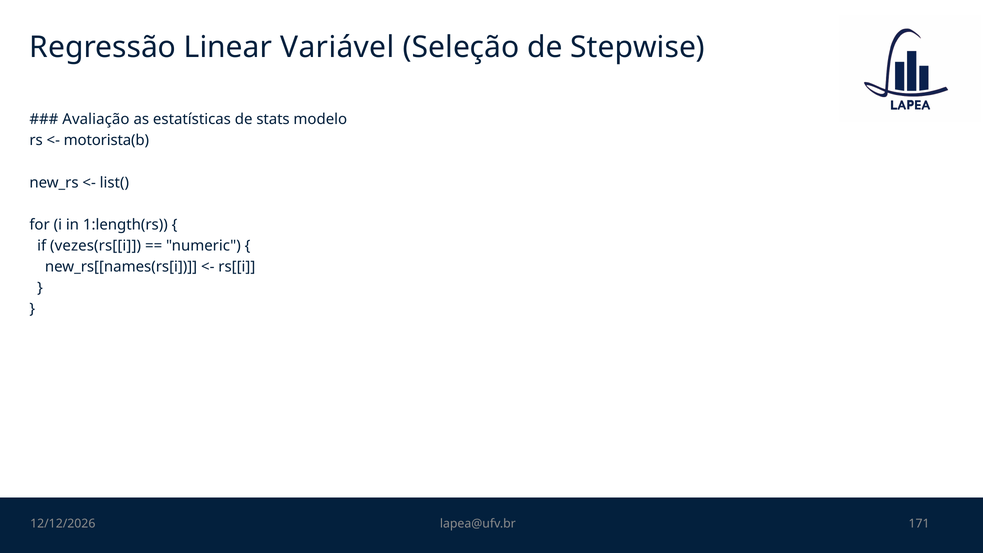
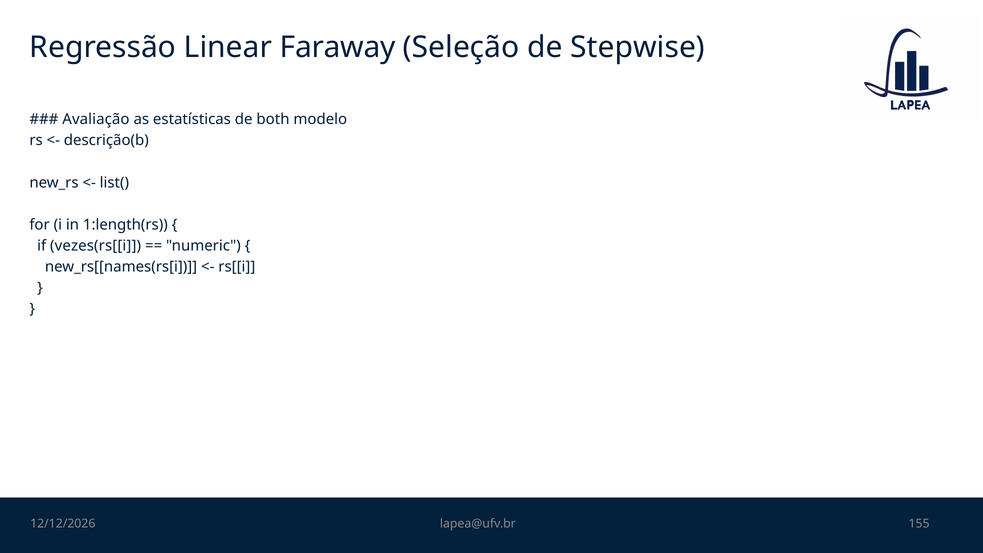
Variável: Variável -> Faraway (338, 48)
stats: stats -> both (273, 120)
motorista(b: motorista(b -> descrição(b (106, 141)
171: 171 -> 155 (919, 524)
